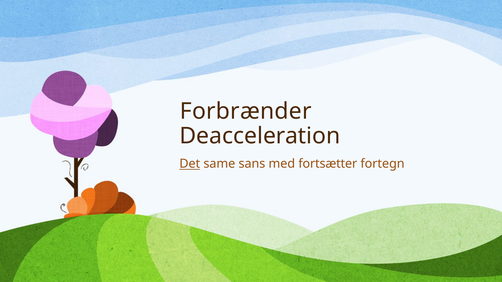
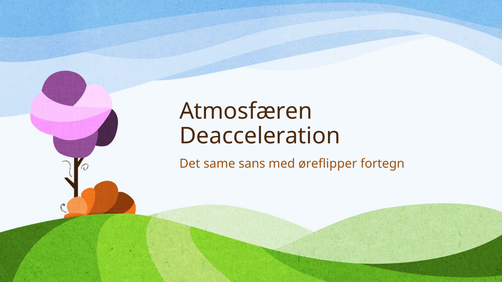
Forbrænder: Forbrænder -> Atmosfæren (246, 111)
Det underline: present -> none (190, 164)
fortsætter: fortsætter -> øreflipper (328, 164)
